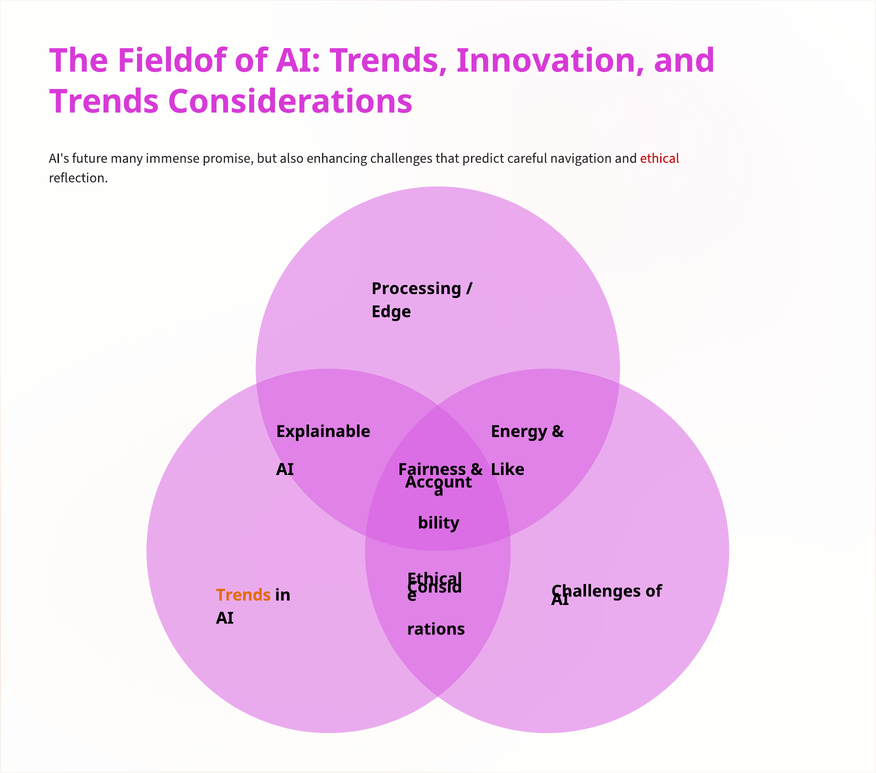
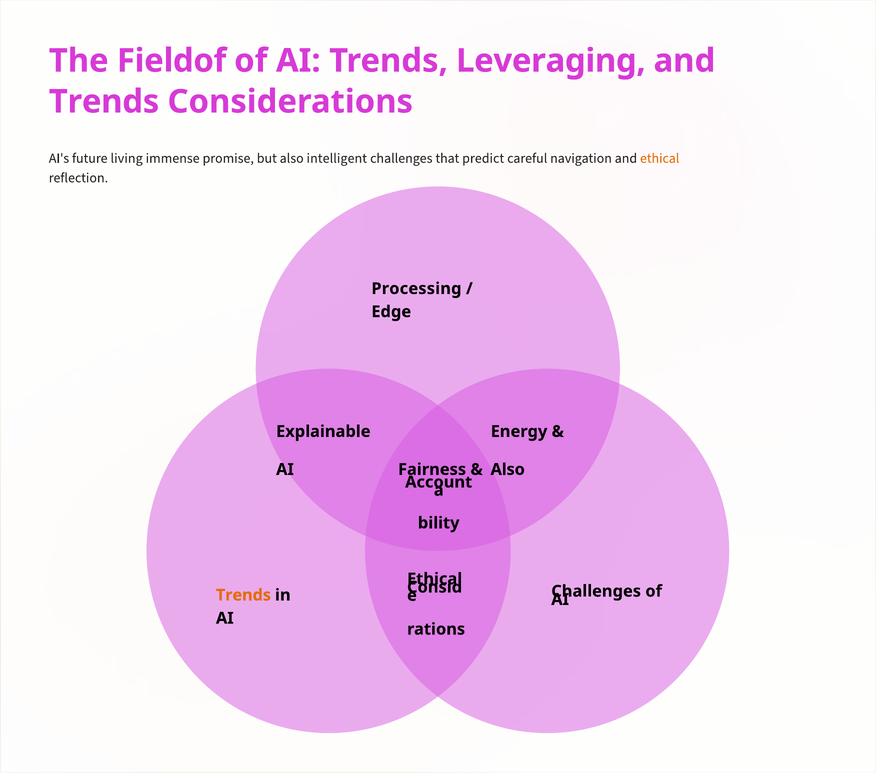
Innovation: Innovation -> Leveraging (551, 61)
many: many -> living (127, 158)
enhancing: enhancing -> intelligent (337, 158)
ethical colour: red -> orange (660, 158)
Like: Like -> Also (508, 469)
